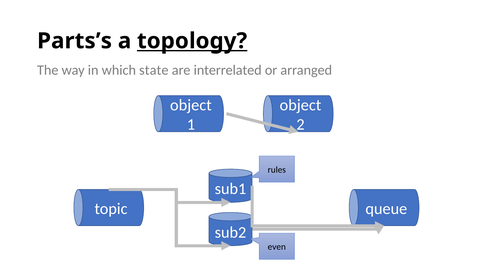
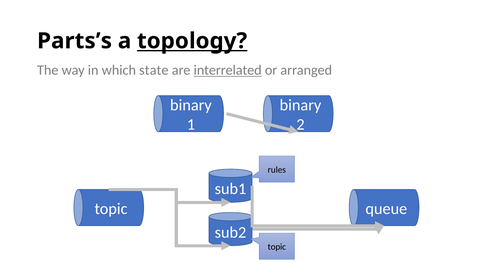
interrelated underline: none -> present (228, 70)
object: object -> binary (191, 105)
object: object -> binary (300, 105)
even: even -> topic (277, 247)
